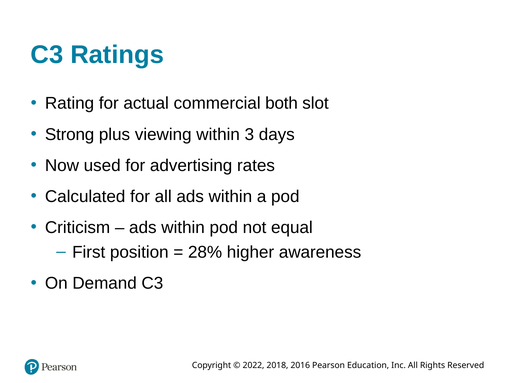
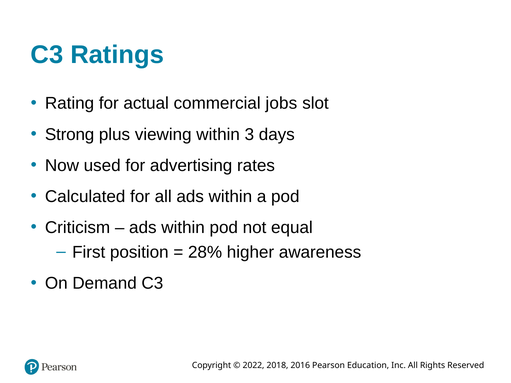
both: both -> jobs (281, 103)
